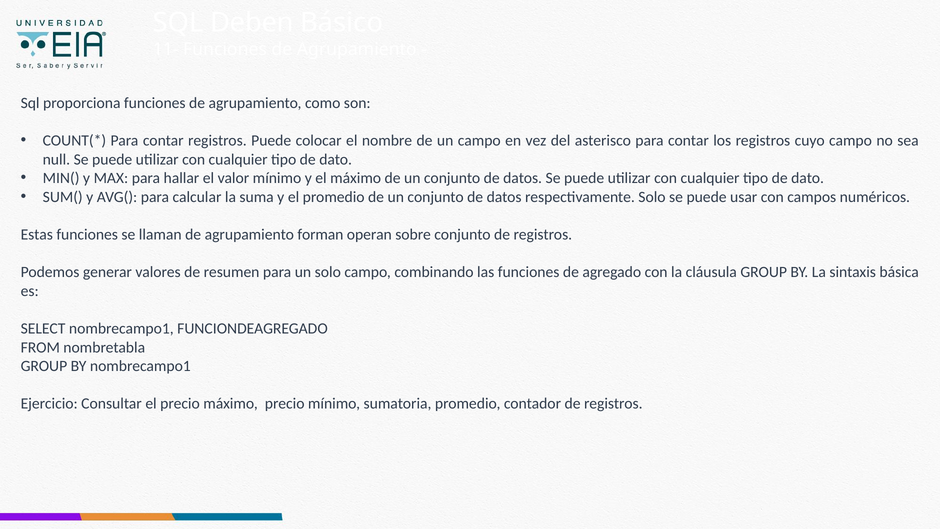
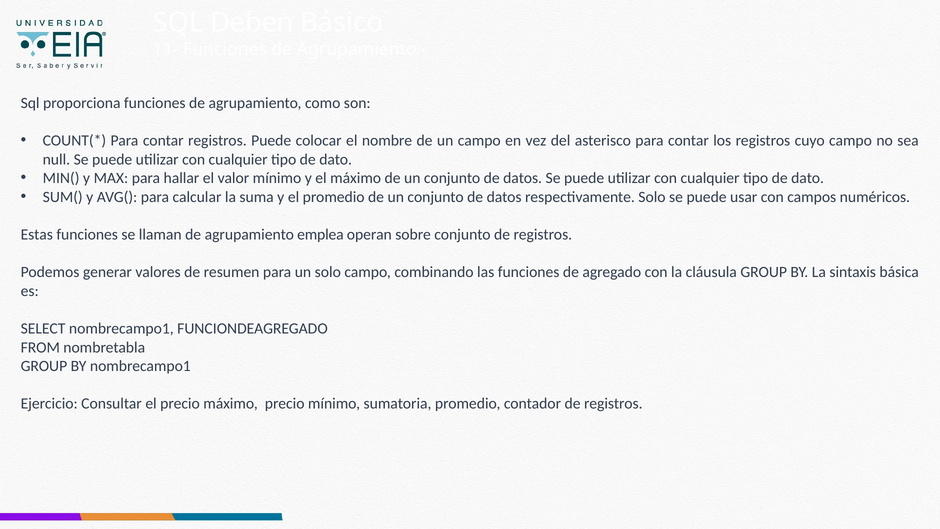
forman: forman -> emplea (320, 235)
